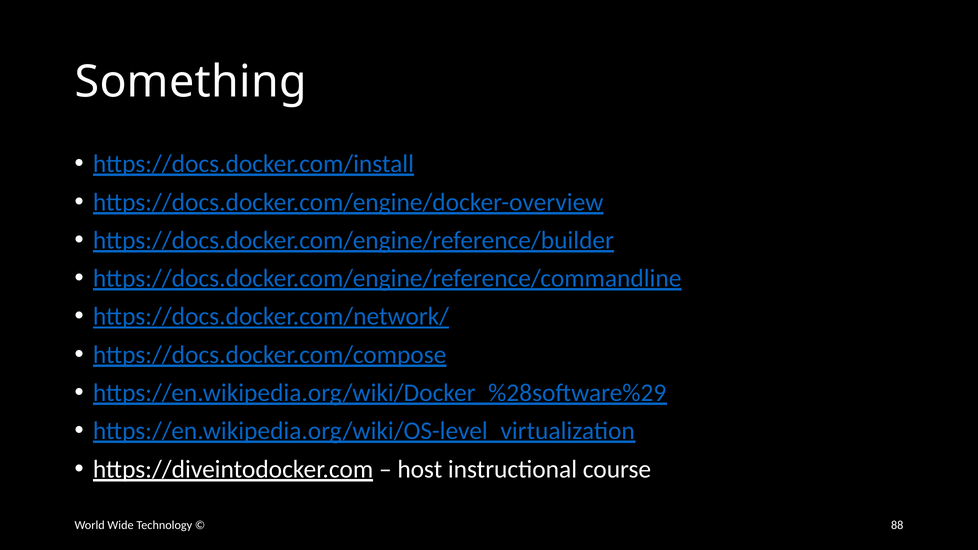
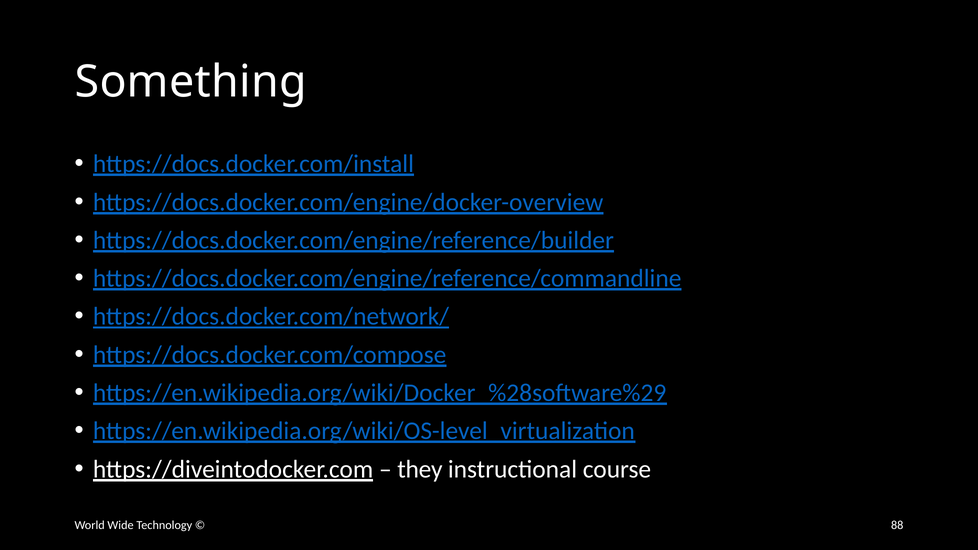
host: host -> they (420, 469)
